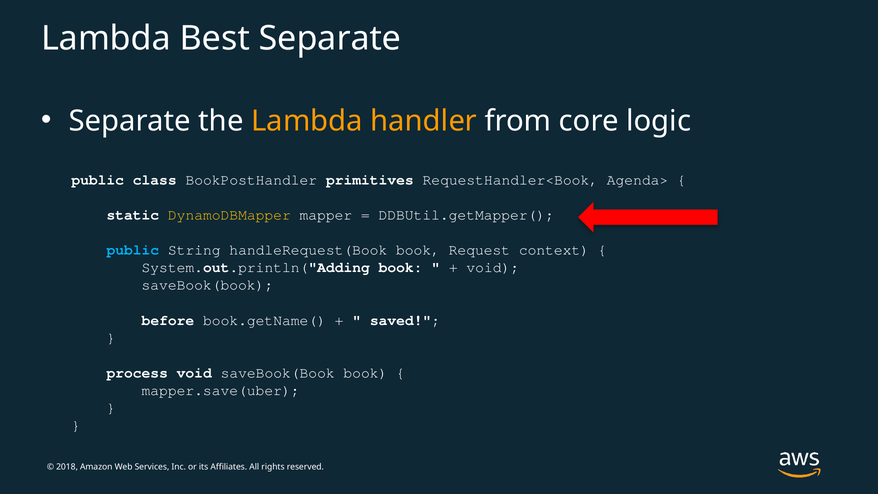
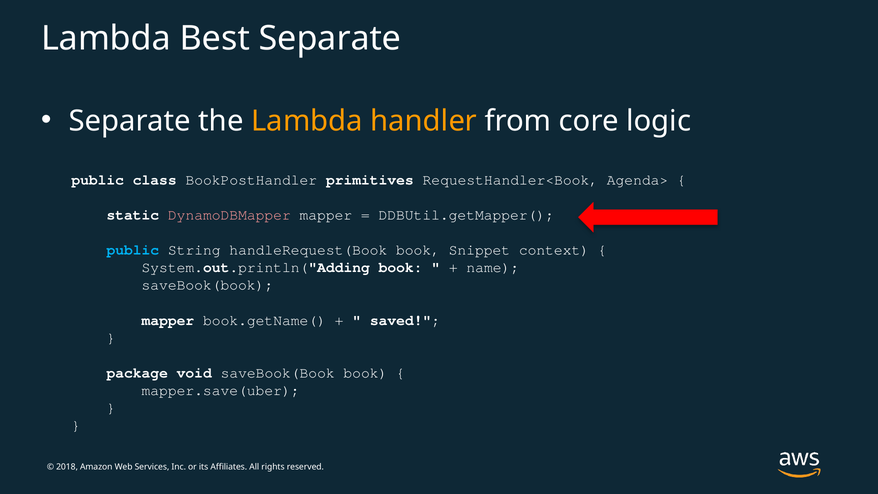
DynamoDBMapper colour: yellow -> pink (229, 215)
Request: Request -> Snippet (479, 250)
void: void -> name (493, 267)
before: before -> mapper (168, 320)
process: process -> package (137, 373)
